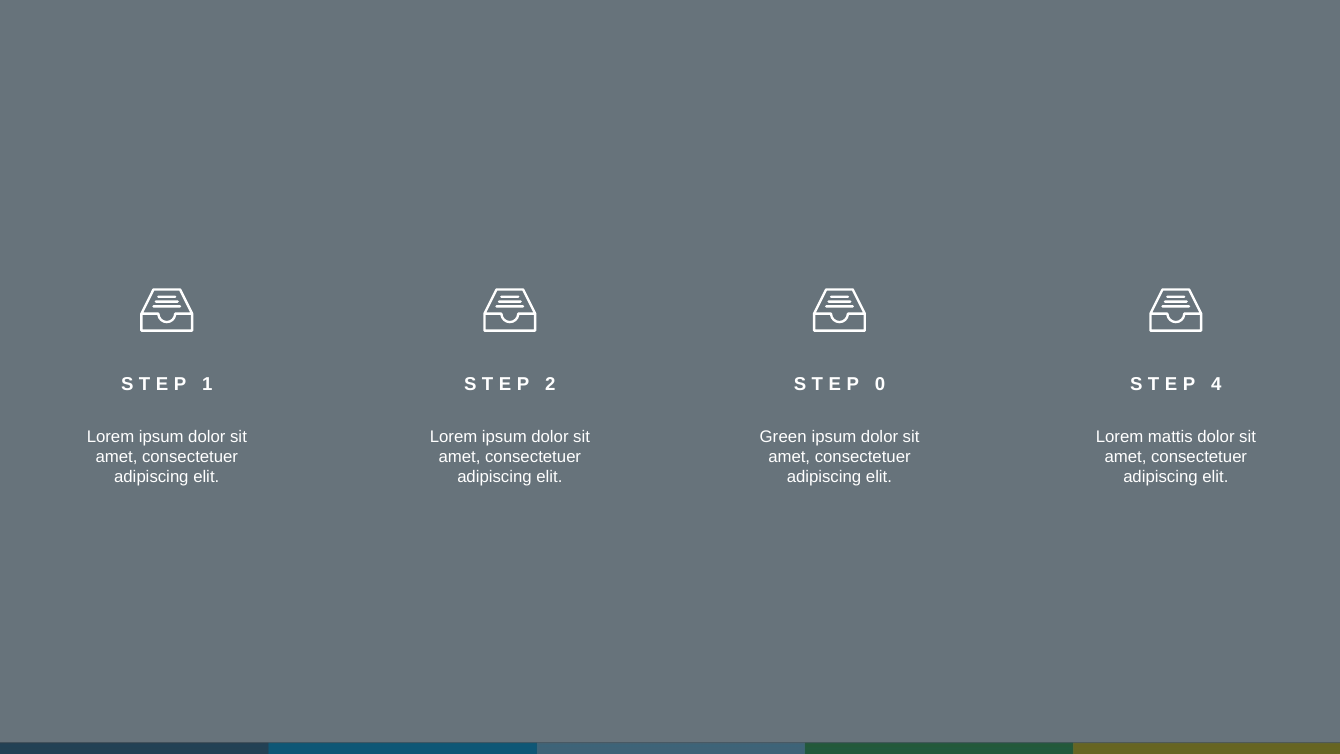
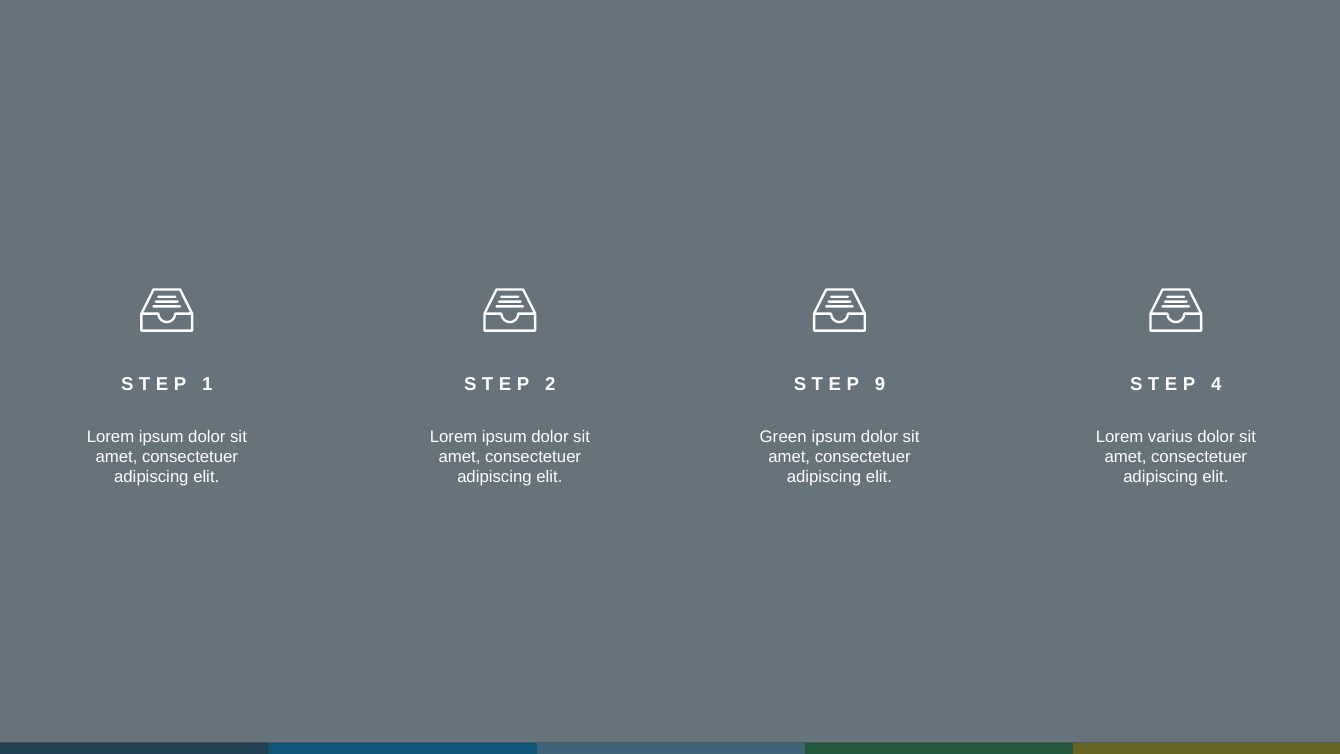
0: 0 -> 9 (880, 385)
mattis: mattis -> varius (1170, 437)
